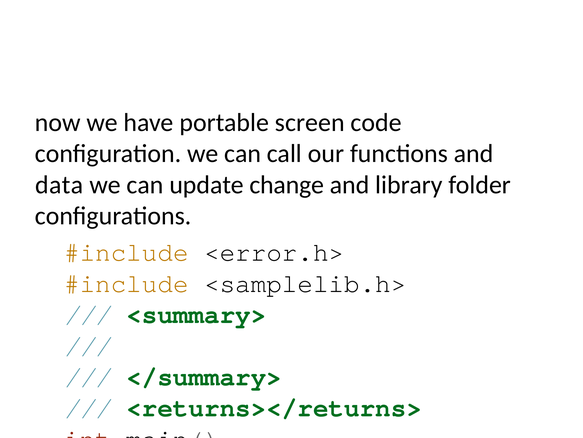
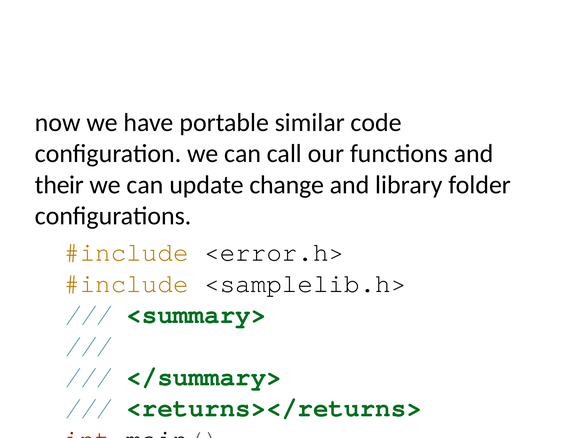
screen: screen -> similar (310, 122)
data: data -> their (59, 185)
